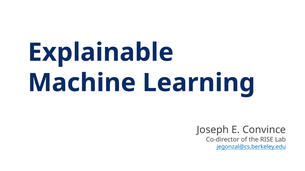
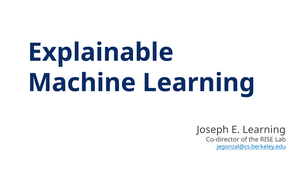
E Convince: Convince -> Learning (264, 130)
